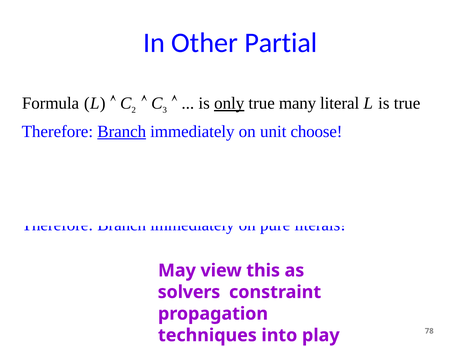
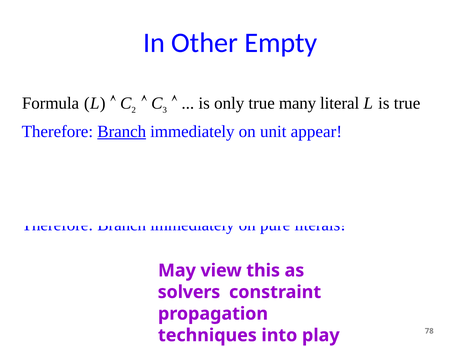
Partial: Partial -> Empty (281, 43)
only underline: present -> none (229, 103)
unit choose: choose -> appear (316, 131)
